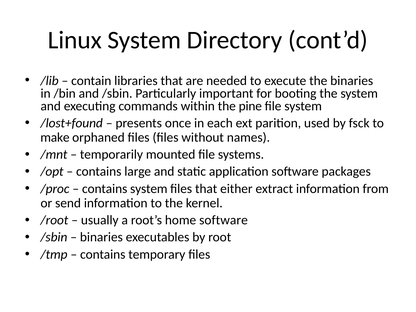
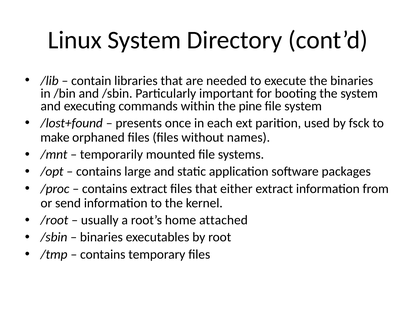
contains system: system -> extract (149, 189)
home software: software -> attached (223, 220)
